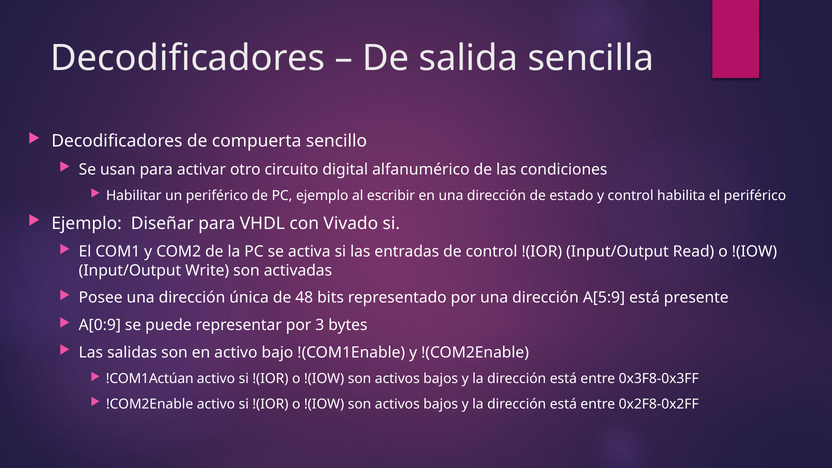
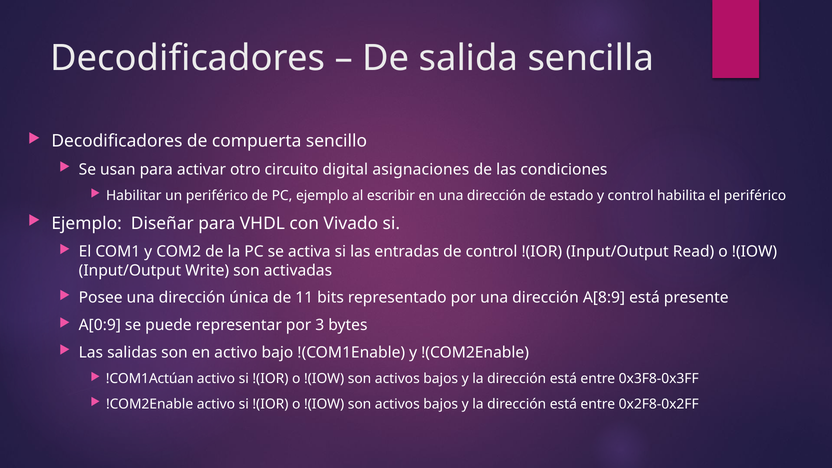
alfanumérico: alfanumérico -> asignaciones (421, 170)
48: 48 -> 11 (304, 298)
A[5:9: A[5:9 -> A[8:9 (604, 298)
